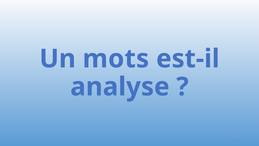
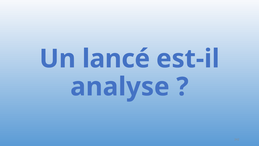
mots: mots -> lancé (116, 59)
